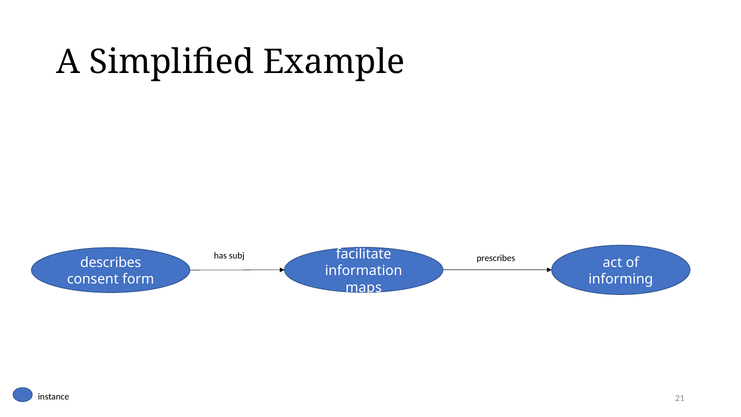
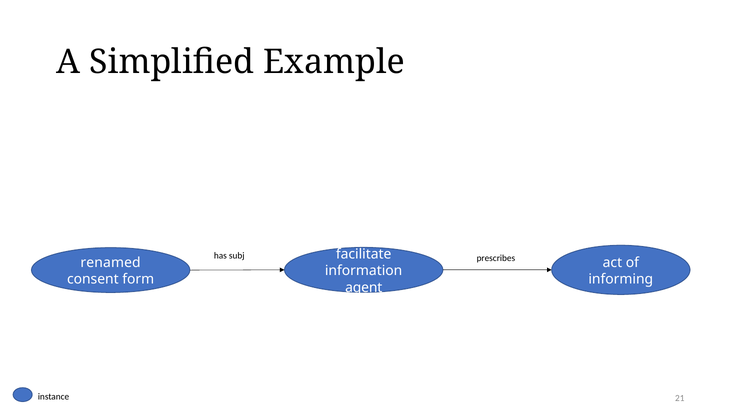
describes: describes -> renamed (111, 263)
maps: maps -> agent (364, 287)
